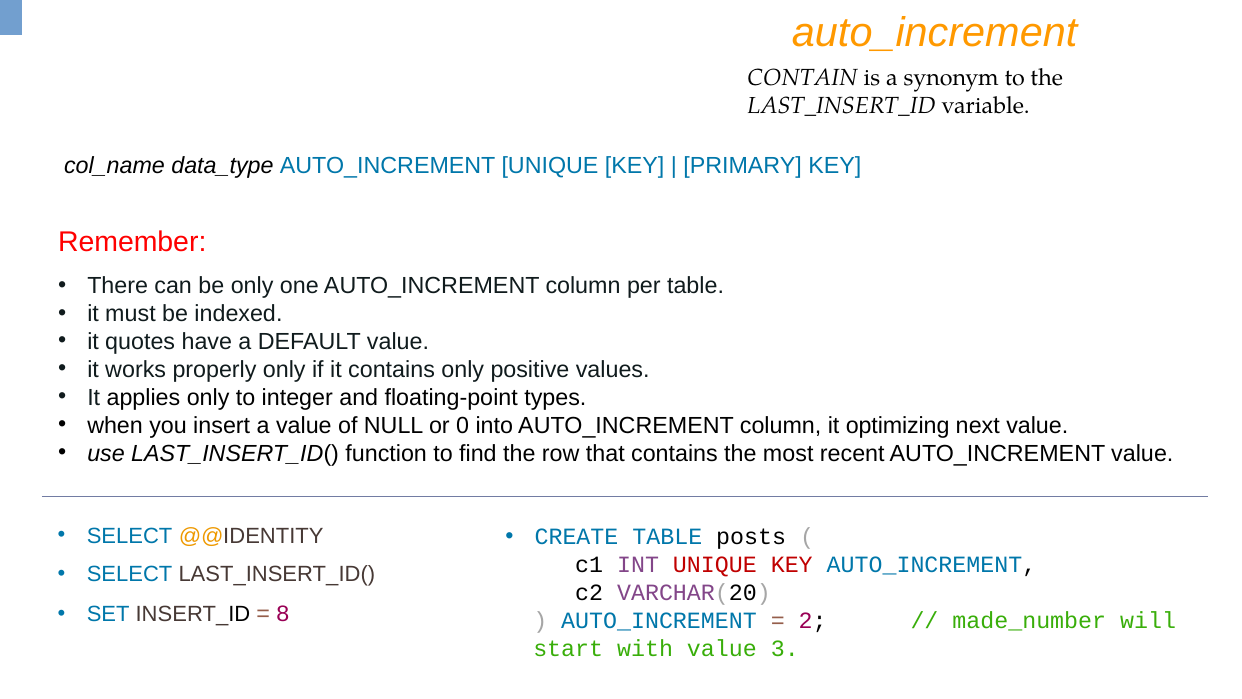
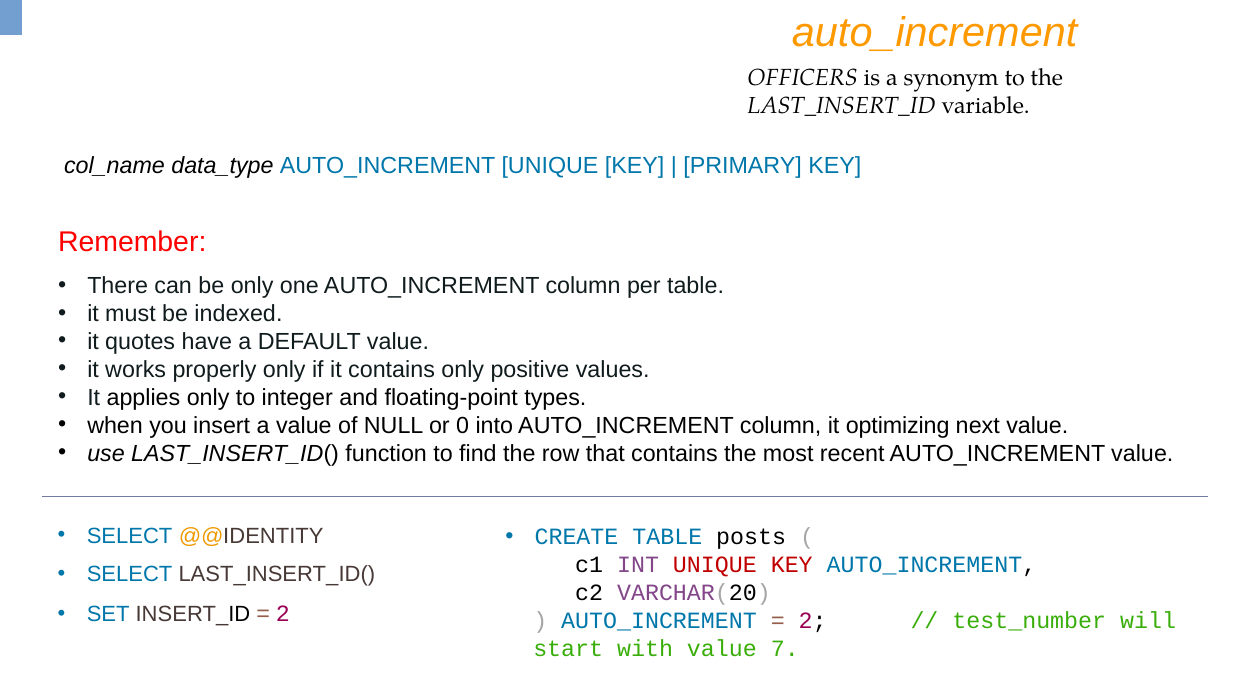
CONTAIN: CONTAIN -> OFFICERS (803, 77)
8: 8 -> 2 (283, 614)
made_number: made_number -> test_number (1029, 620)
3: 3 -> 7 (785, 648)
